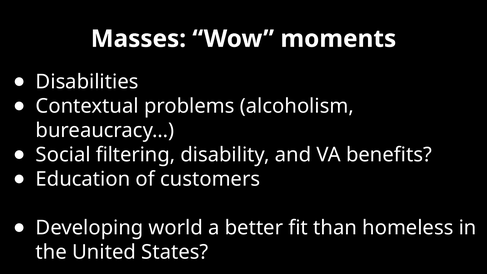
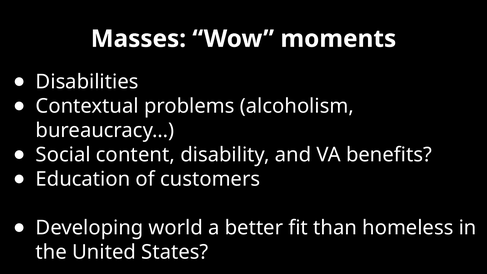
filtering: filtering -> content (135, 155)
